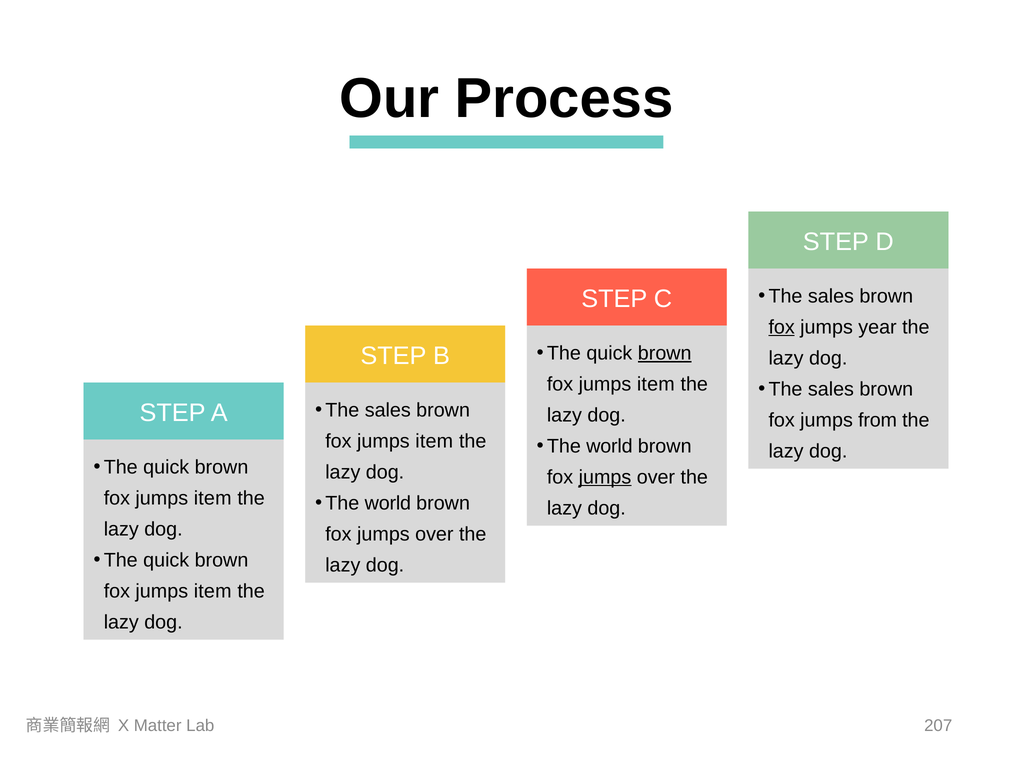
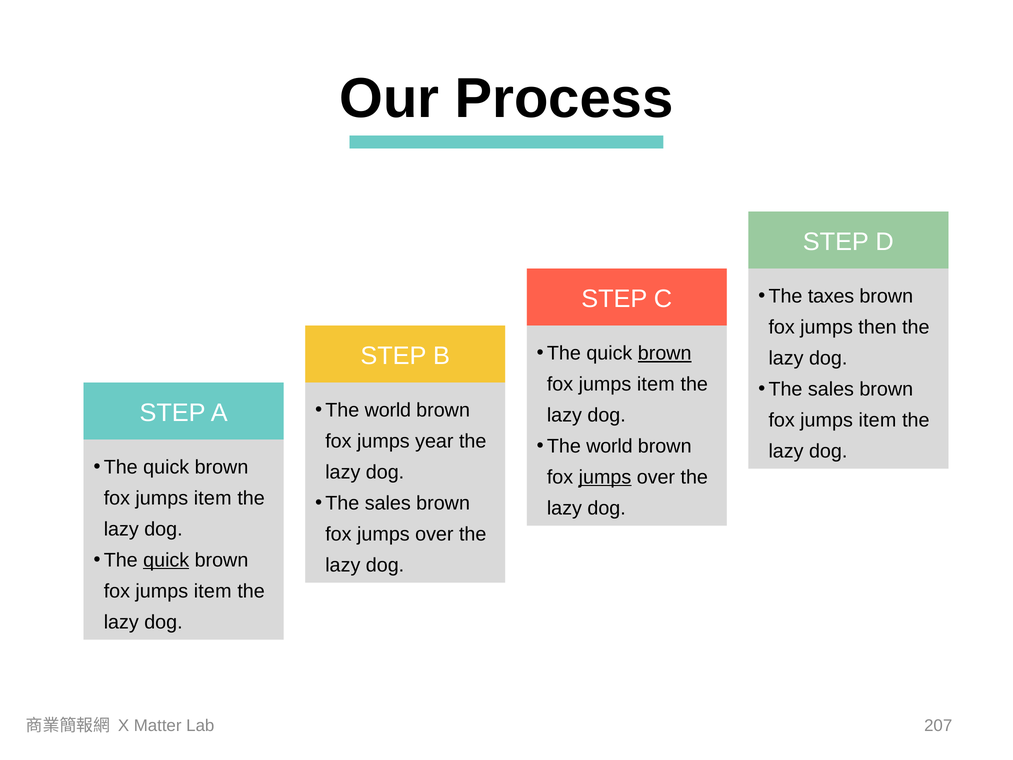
sales: sales -> taxes (831, 296)
fox underline: present -> none (782, 327)
year: year -> then (878, 327)
sales: sales -> world (388, 410)
from: from -> item (877, 420)
item: item -> year (434, 441)
world: world -> sales (388, 503)
quick underline: none -> present (166, 560)
